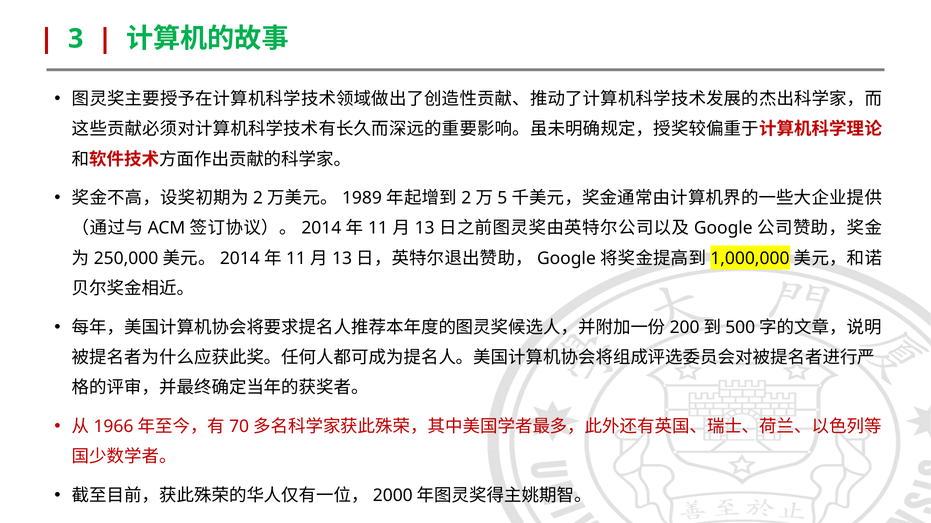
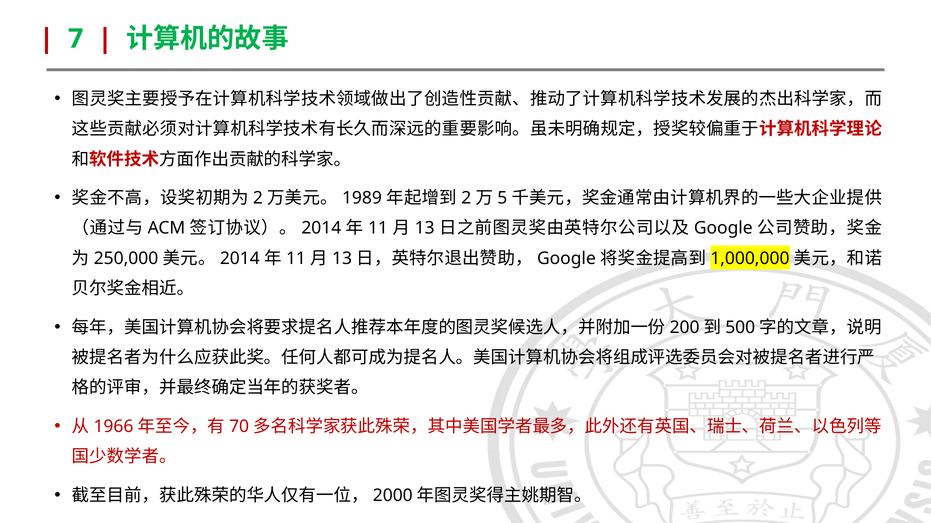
3: 3 -> 7 (76, 39)
